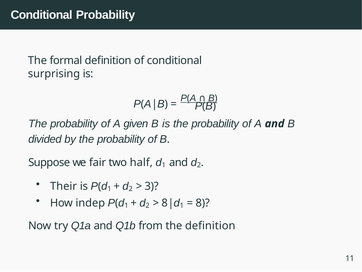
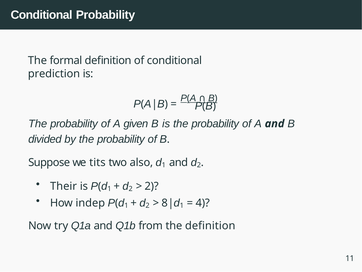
surprising: surprising -> prediction (54, 74)
fair: fair -> tits (97, 162)
half: half -> also (141, 162)
3: 3 -> 2 (152, 186)
8: 8 -> 4 (203, 203)
